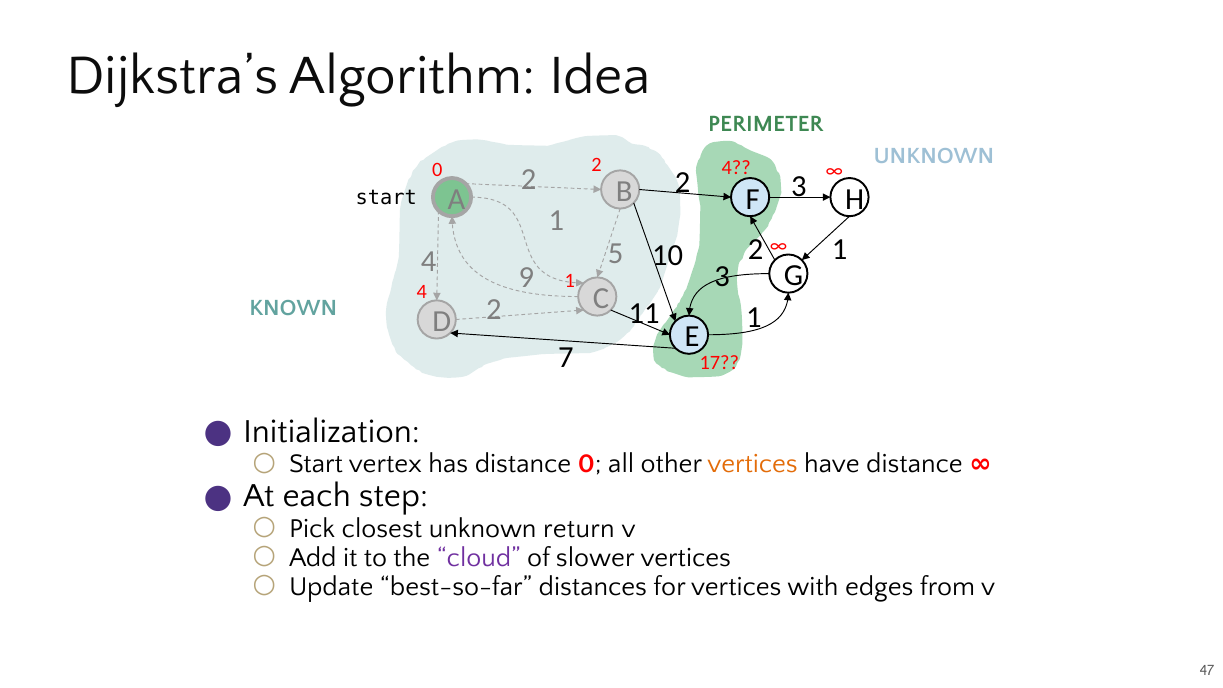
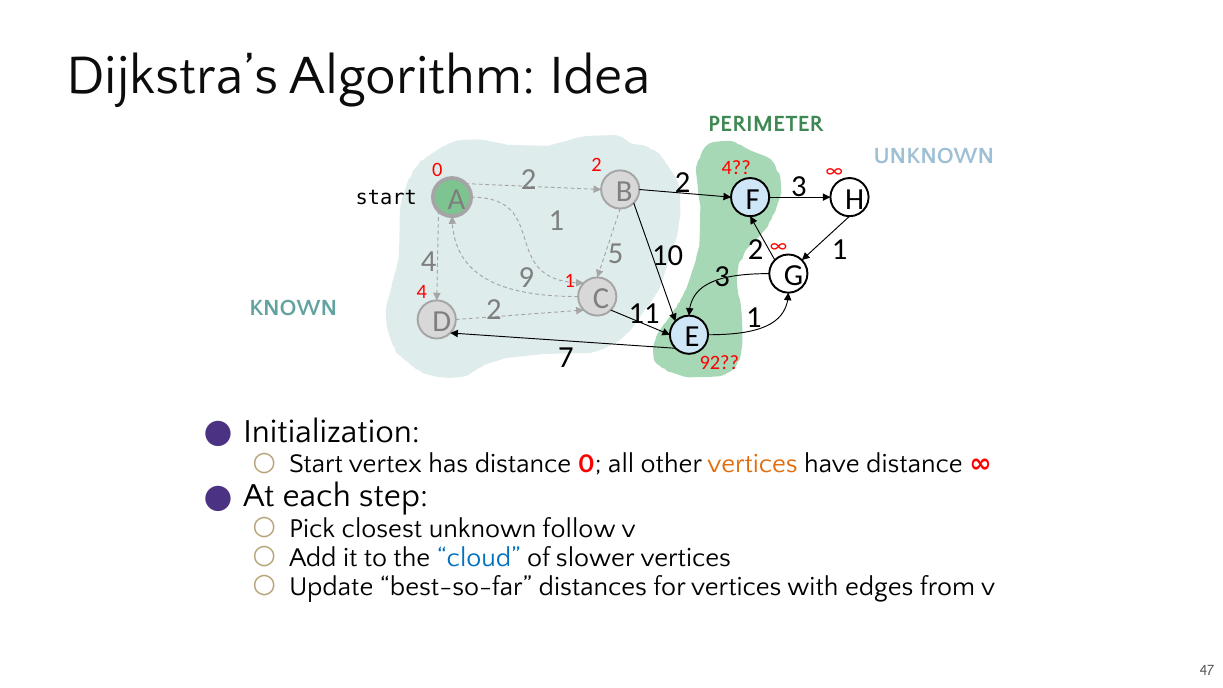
17: 17 -> 92 (719, 363)
return: return -> follow (579, 528)
cloud colour: purple -> blue (479, 557)
